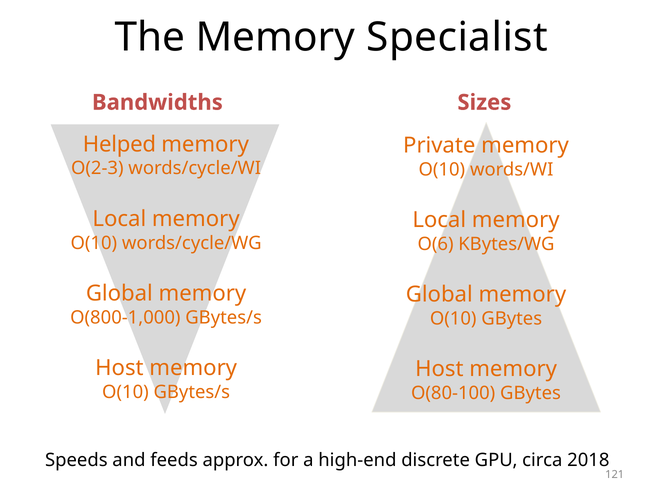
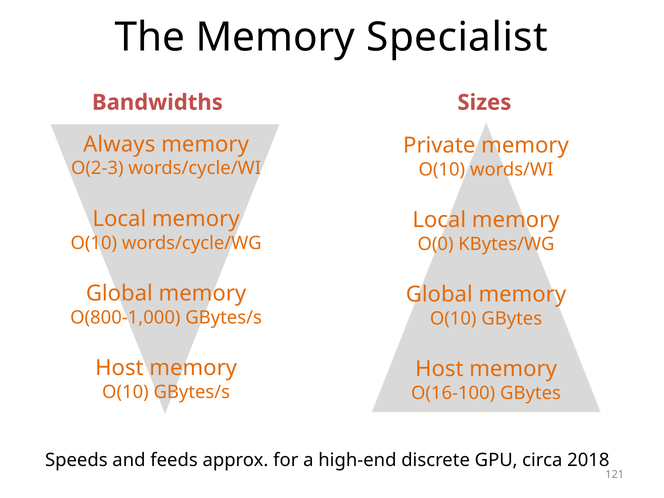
Helped: Helped -> Always (119, 144)
O(6: O(6 -> O(0 (436, 244)
O(80-100: O(80-100 -> O(16-100 (453, 393)
